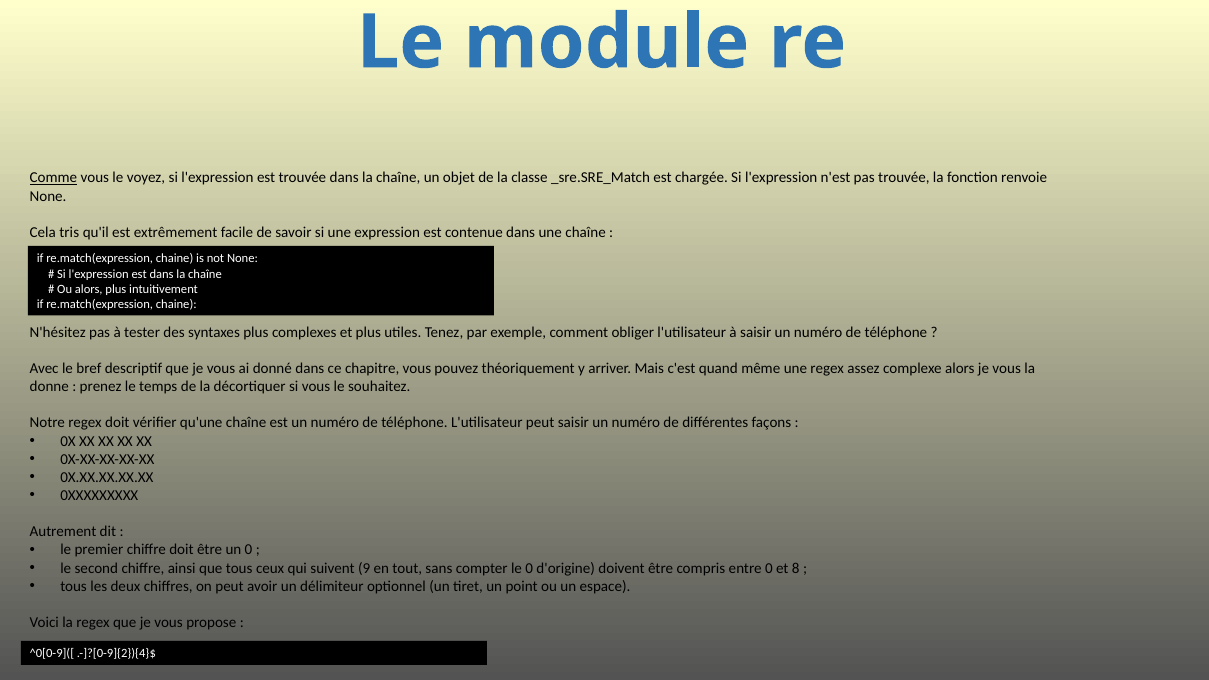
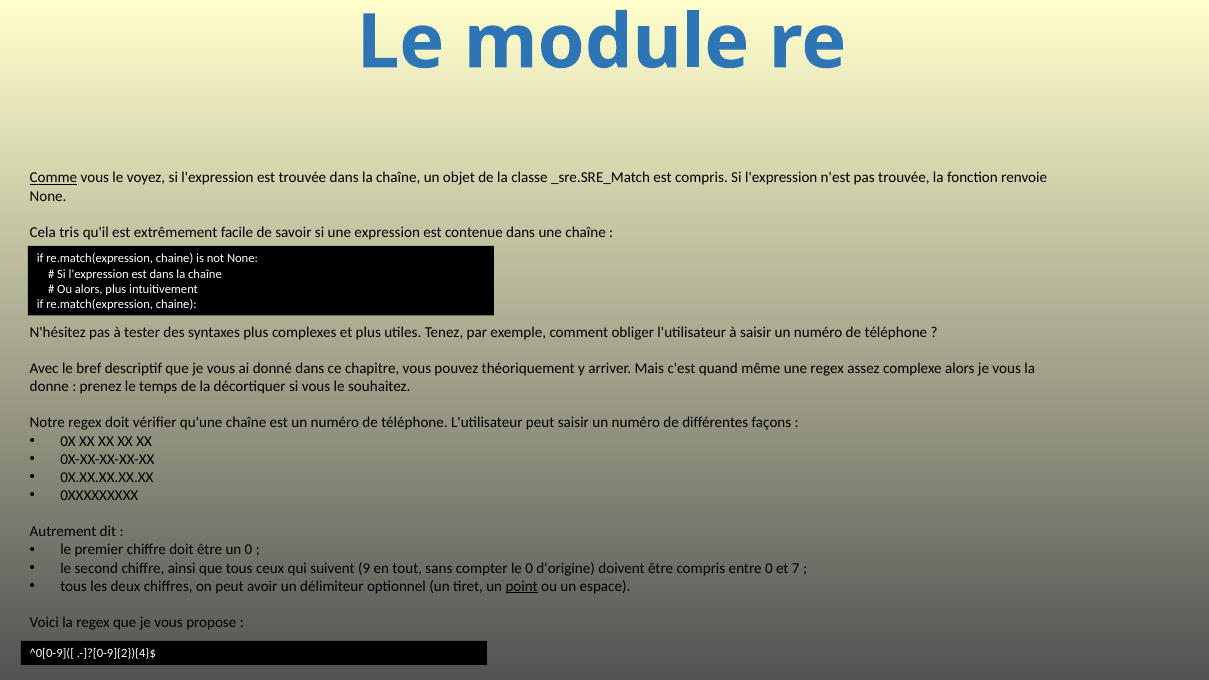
est chargée: chargée -> compris (701, 178)
8: 8 -> 7 (796, 568)
point underline: none -> present (522, 586)
